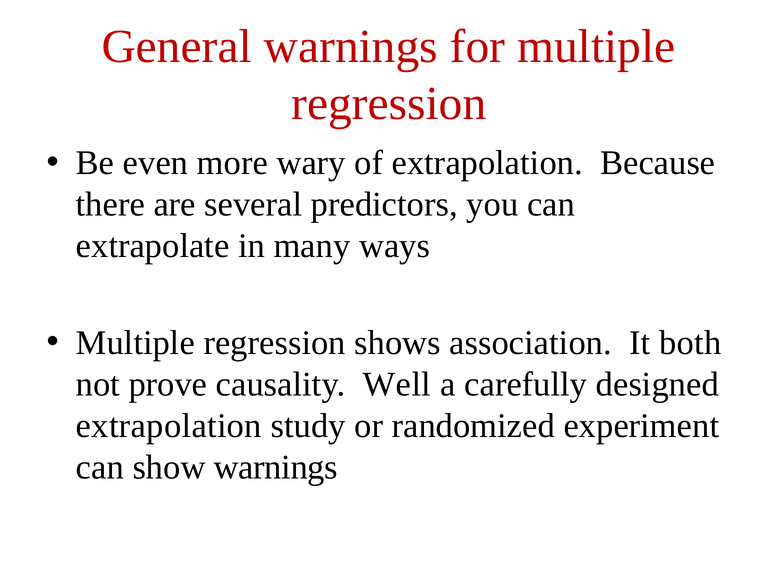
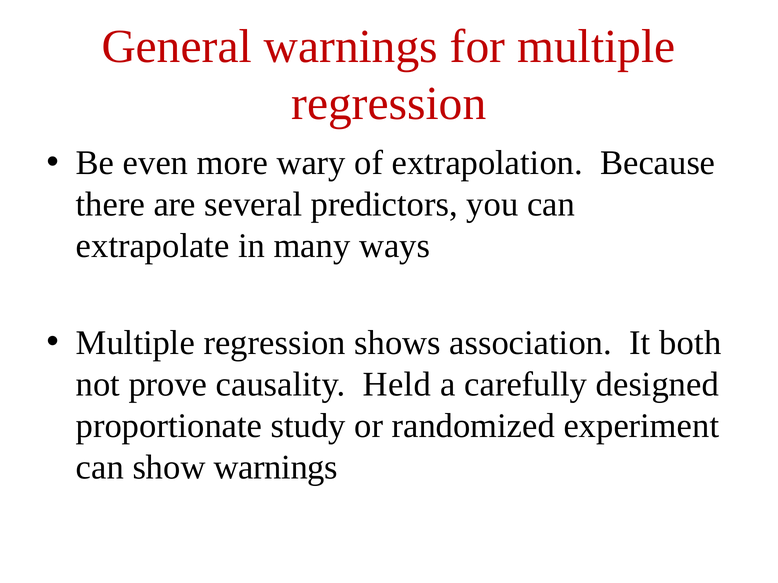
Well: Well -> Held (397, 385)
extrapolation: extrapolation -> proportionate (169, 426)
